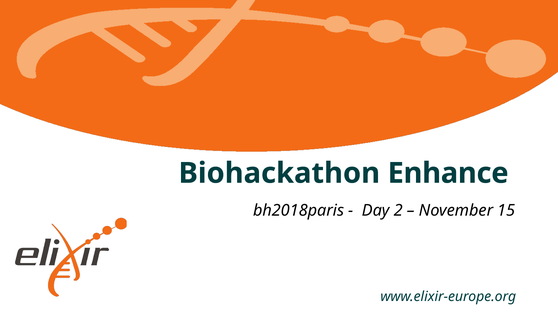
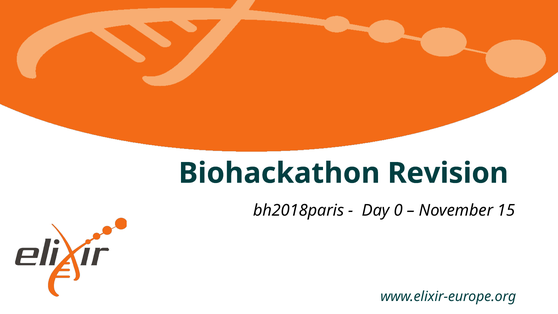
Enhance: Enhance -> Revision (448, 173)
2: 2 -> 0 (398, 210)
